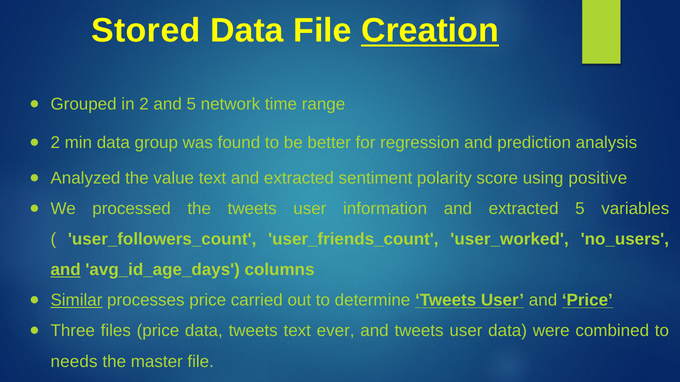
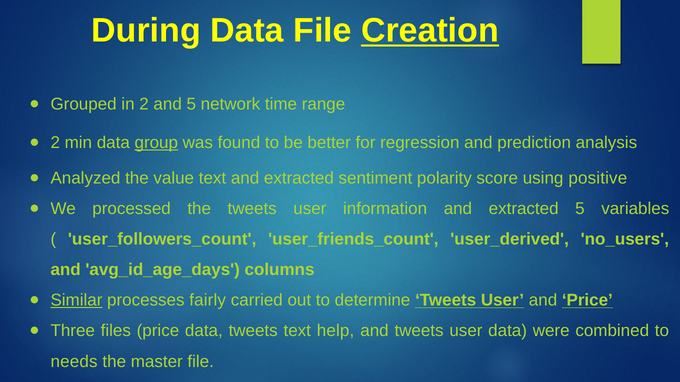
Stored: Stored -> During (146, 31)
group underline: none -> present (156, 143)
user_worked: user_worked -> user_derived (510, 239)
and underline: present -> none (66, 270)
processes price: price -> fairly (208, 301)
ever: ever -> help (336, 331)
